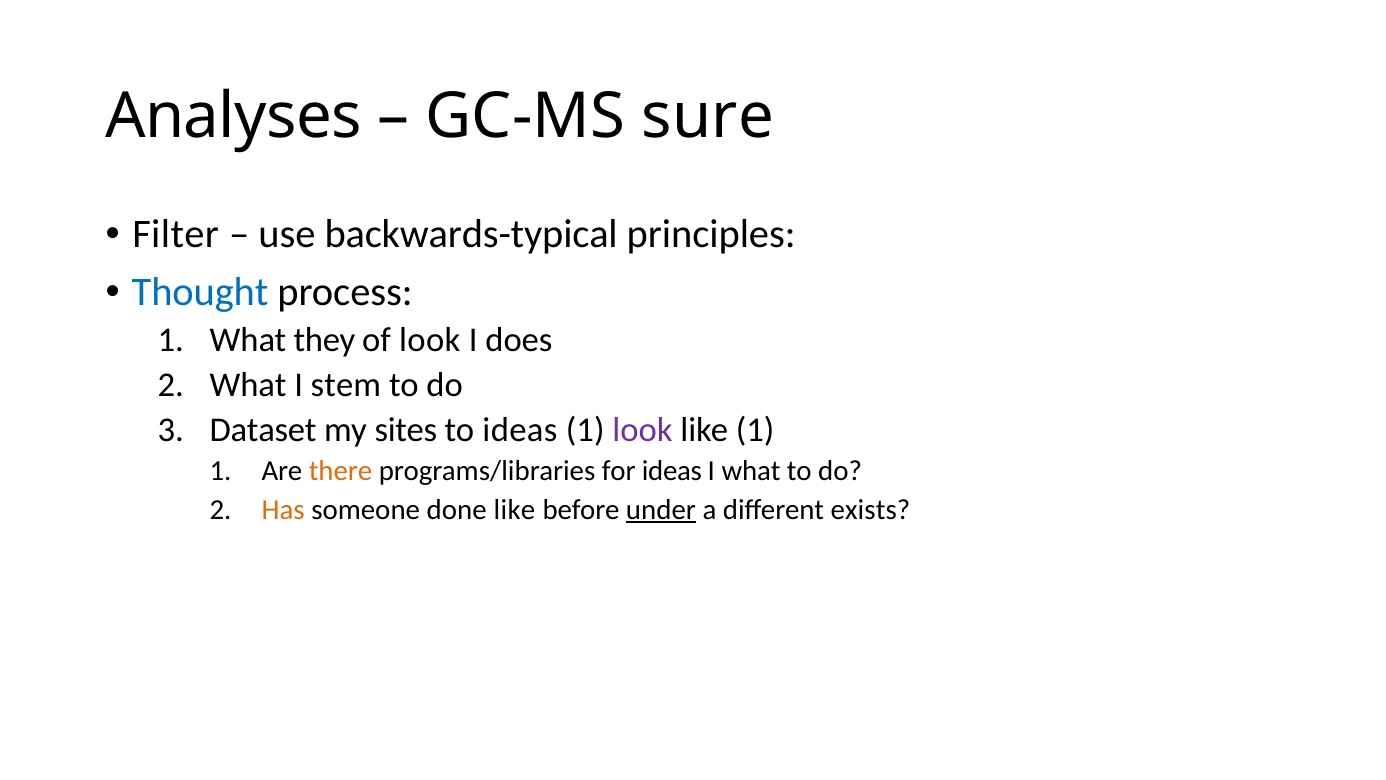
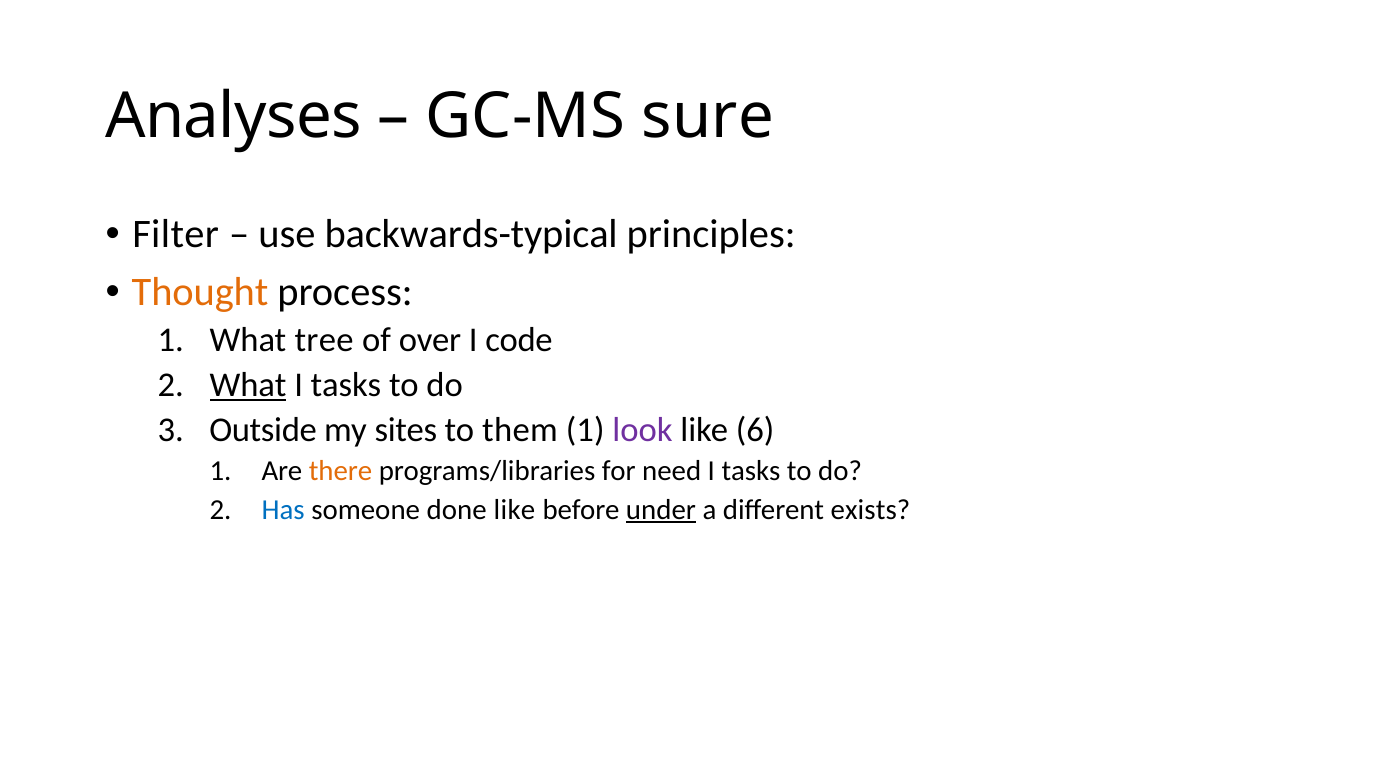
Thought colour: blue -> orange (200, 292)
they: they -> tree (324, 340)
of look: look -> over (430, 340)
does: does -> code (519, 340)
What underline: none -> present (248, 385)
stem: stem -> tasks (346, 385)
Dataset: Dataset -> Outside (263, 429)
to ideas: ideas -> them (520, 429)
like 1: 1 -> 6 (755, 429)
for ideas: ideas -> need (672, 471)
what: what -> tasks (751, 471)
Has colour: orange -> blue (283, 509)
